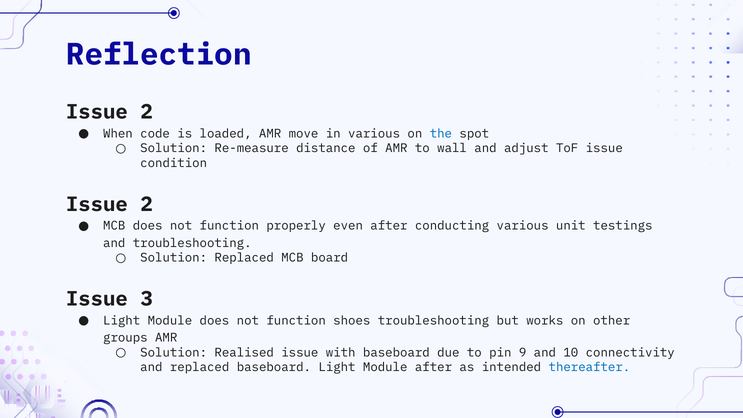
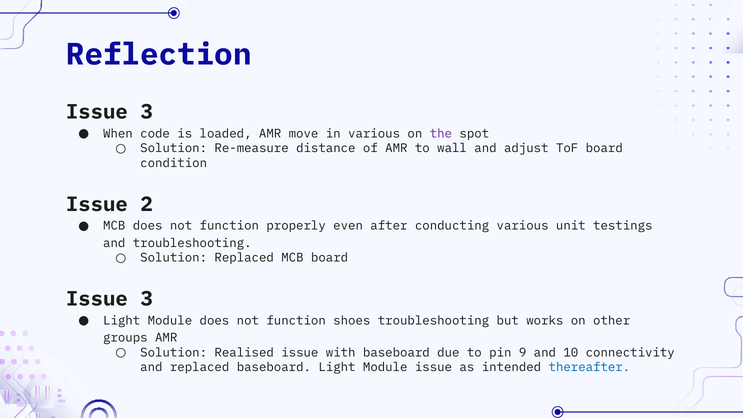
2: 2 -> 3 (147, 112)
the colour: blue -> purple (441, 133)
ToF issue: issue -> board (604, 148)
Module after: after -> issue (433, 367)
